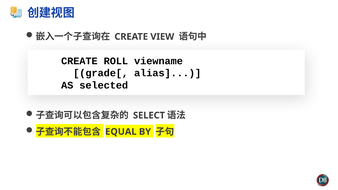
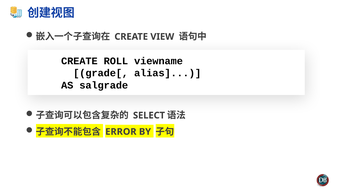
selected: selected -> salgrade (104, 85)
EQUAL: EQUAL -> ERROR (121, 132)
